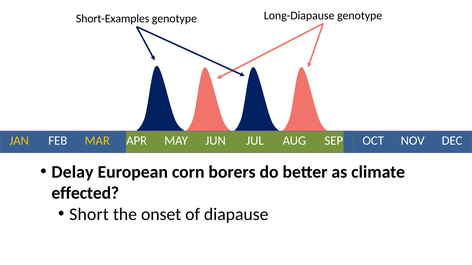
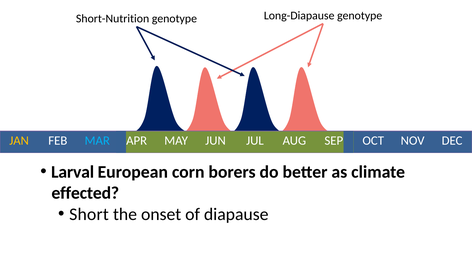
Short-Examples: Short-Examples -> Short-Nutrition (113, 19)
MAR colour: yellow -> light blue (97, 141)
Delay: Delay -> Larval (73, 172)
